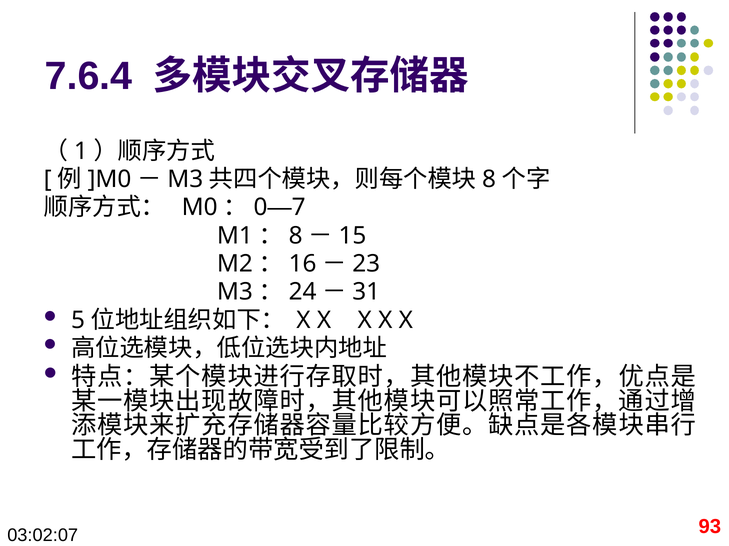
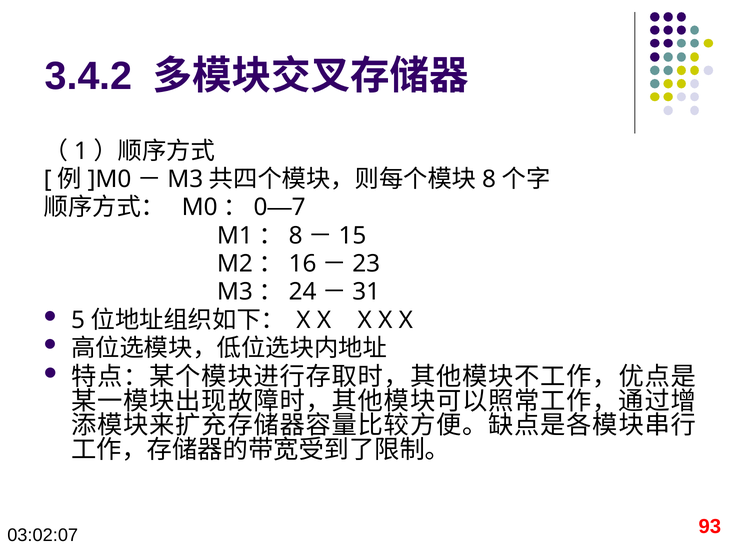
7.6.4: 7.6.4 -> 3.4.2 (89, 76)
